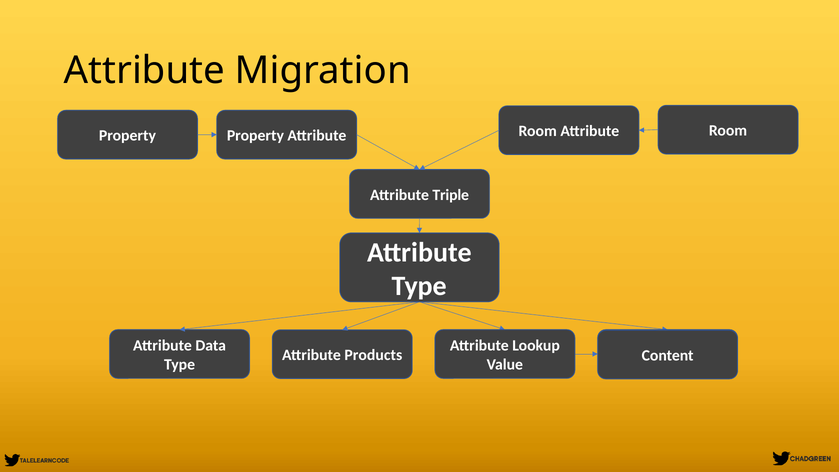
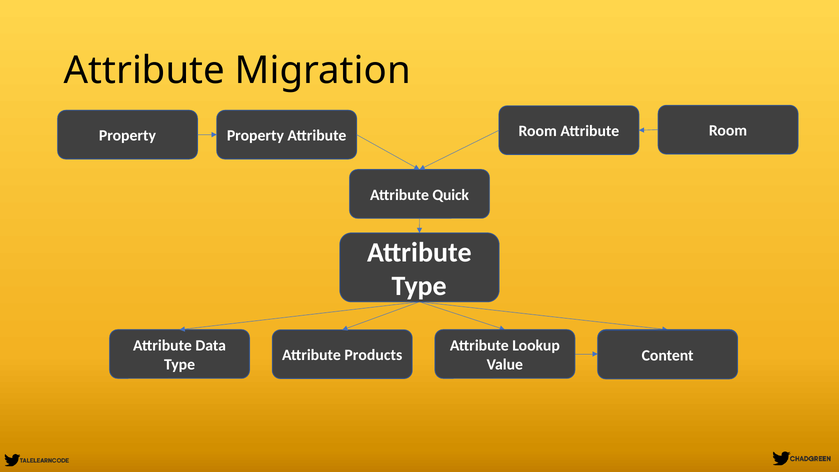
Triple: Triple -> Quick (451, 195)
